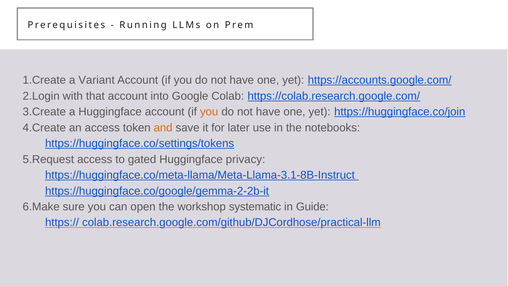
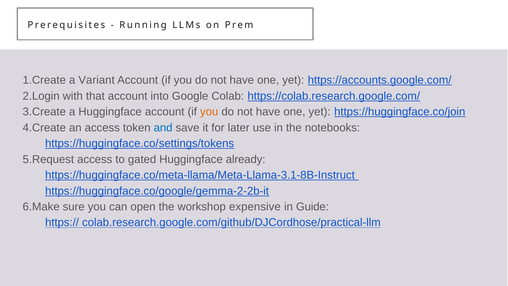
and colour: orange -> blue (163, 128)
privacy: privacy -> already (246, 159)
systematic: systematic -> expensive (255, 207)
